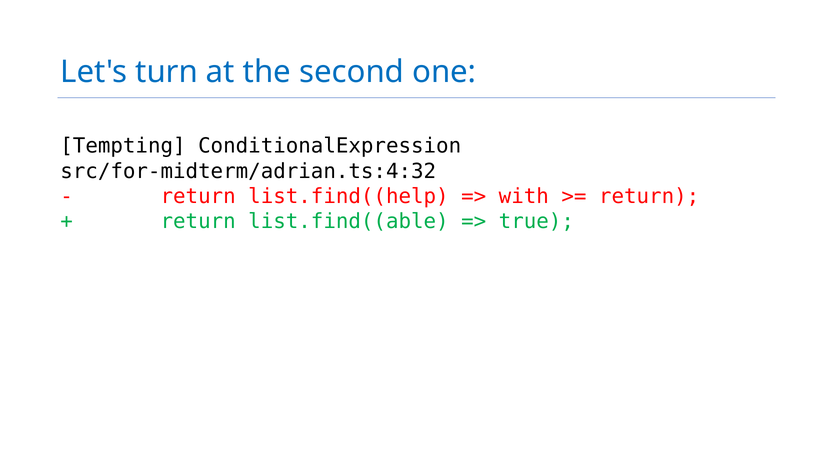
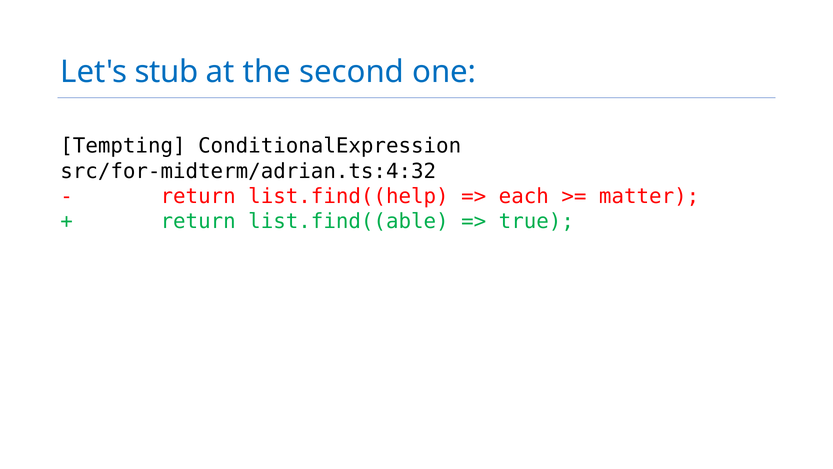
turn: turn -> stub (167, 72)
with: with -> each (524, 196)
return: return -> matter (649, 196)
